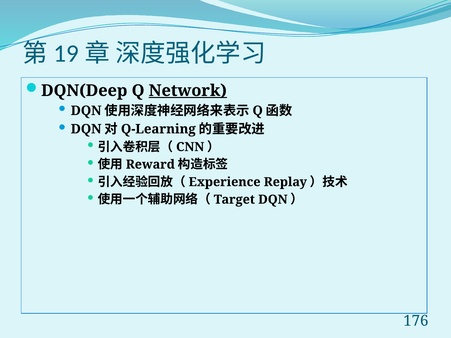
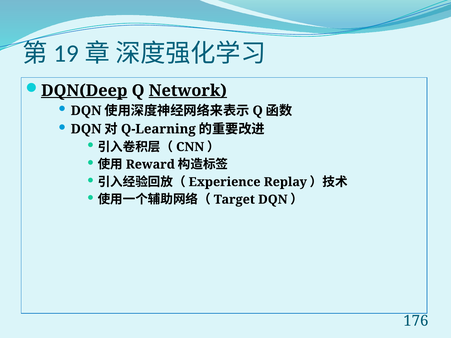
DQN(Deep underline: none -> present (84, 91)
